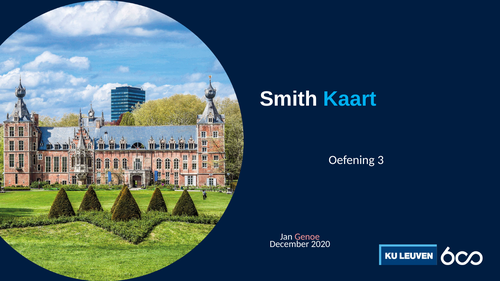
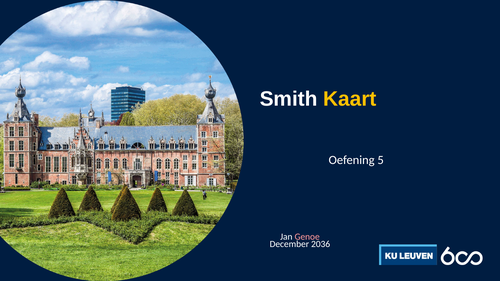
Kaart colour: light blue -> yellow (350, 99)
3: 3 -> 5 (381, 160)
2020: 2020 -> 2036 (321, 244)
